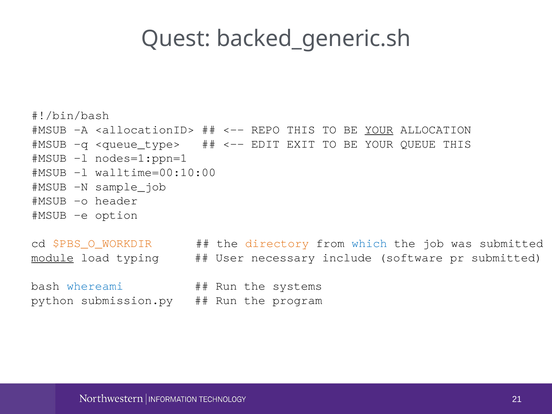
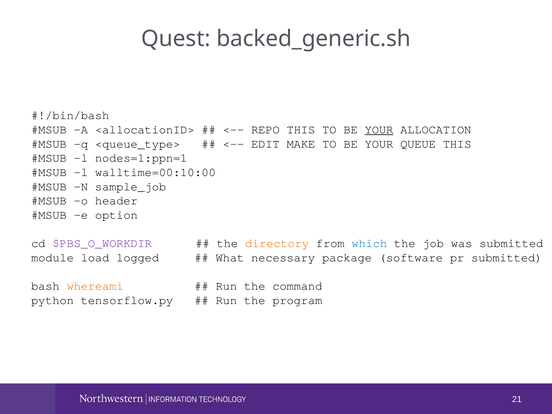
EXIT: EXIT -> MAKE (301, 144)
$PBS_O_WORKDIR colour: orange -> purple (102, 243)
module underline: present -> none (53, 258)
typing: typing -> logged (138, 258)
User: User -> What (230, 258)
include: include -> package (347, 258)
whereami colour: blue -> orange (95, 286)
systems: systems -> command (297, 286)
submission.py: submission.py -> tensorflow.py (127, 300)
